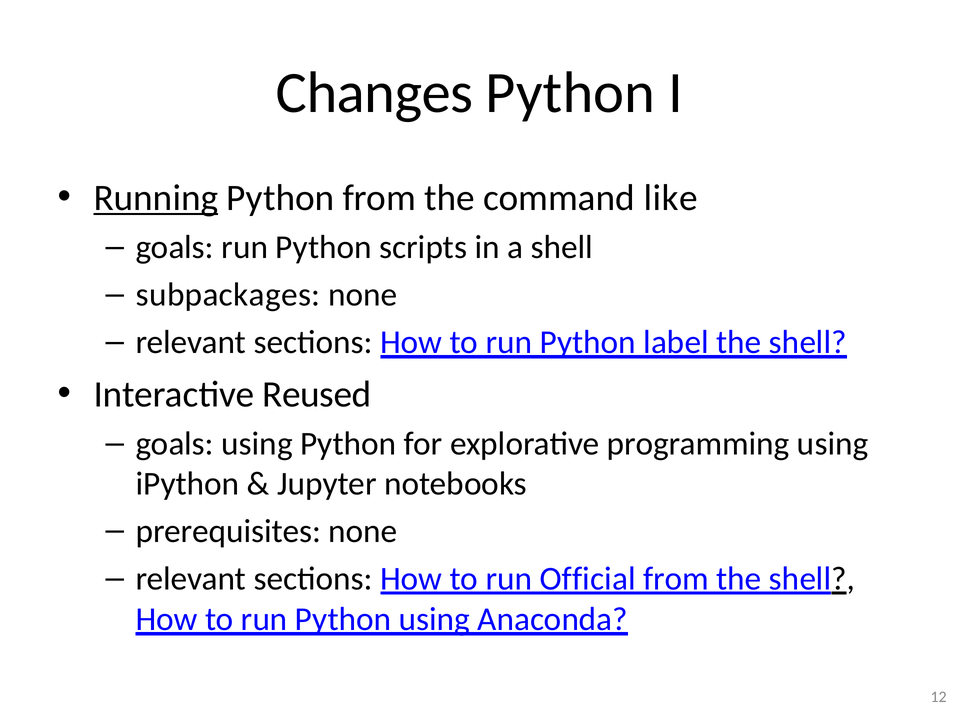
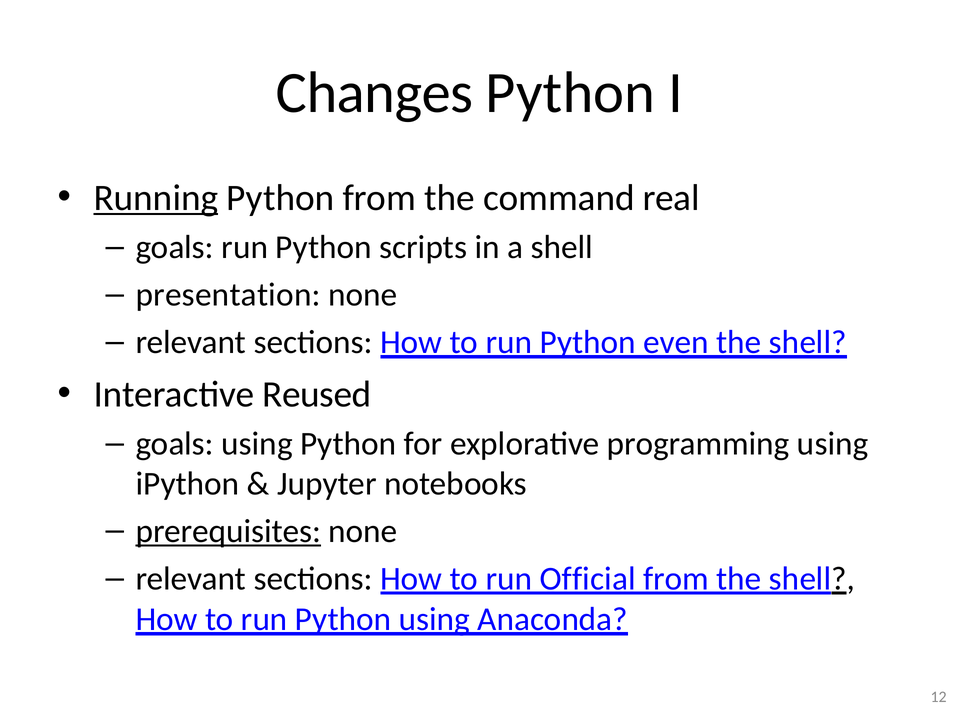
like: like -> real (671, 198)
subpackages: subpackages -> presentation (228, 295)
label: label -> even (676, 342)
prerequisites underline: none -> present (228, 531)
